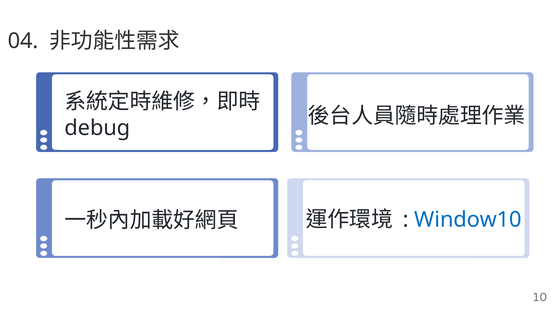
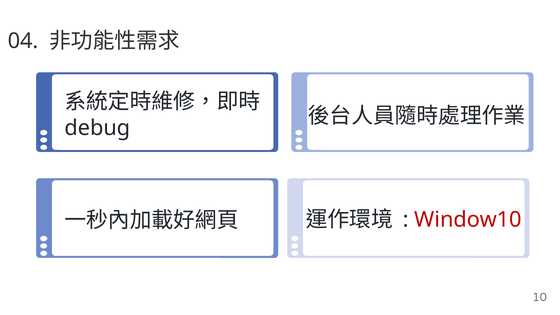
Window10 colour: blue -> red (468, 220)
